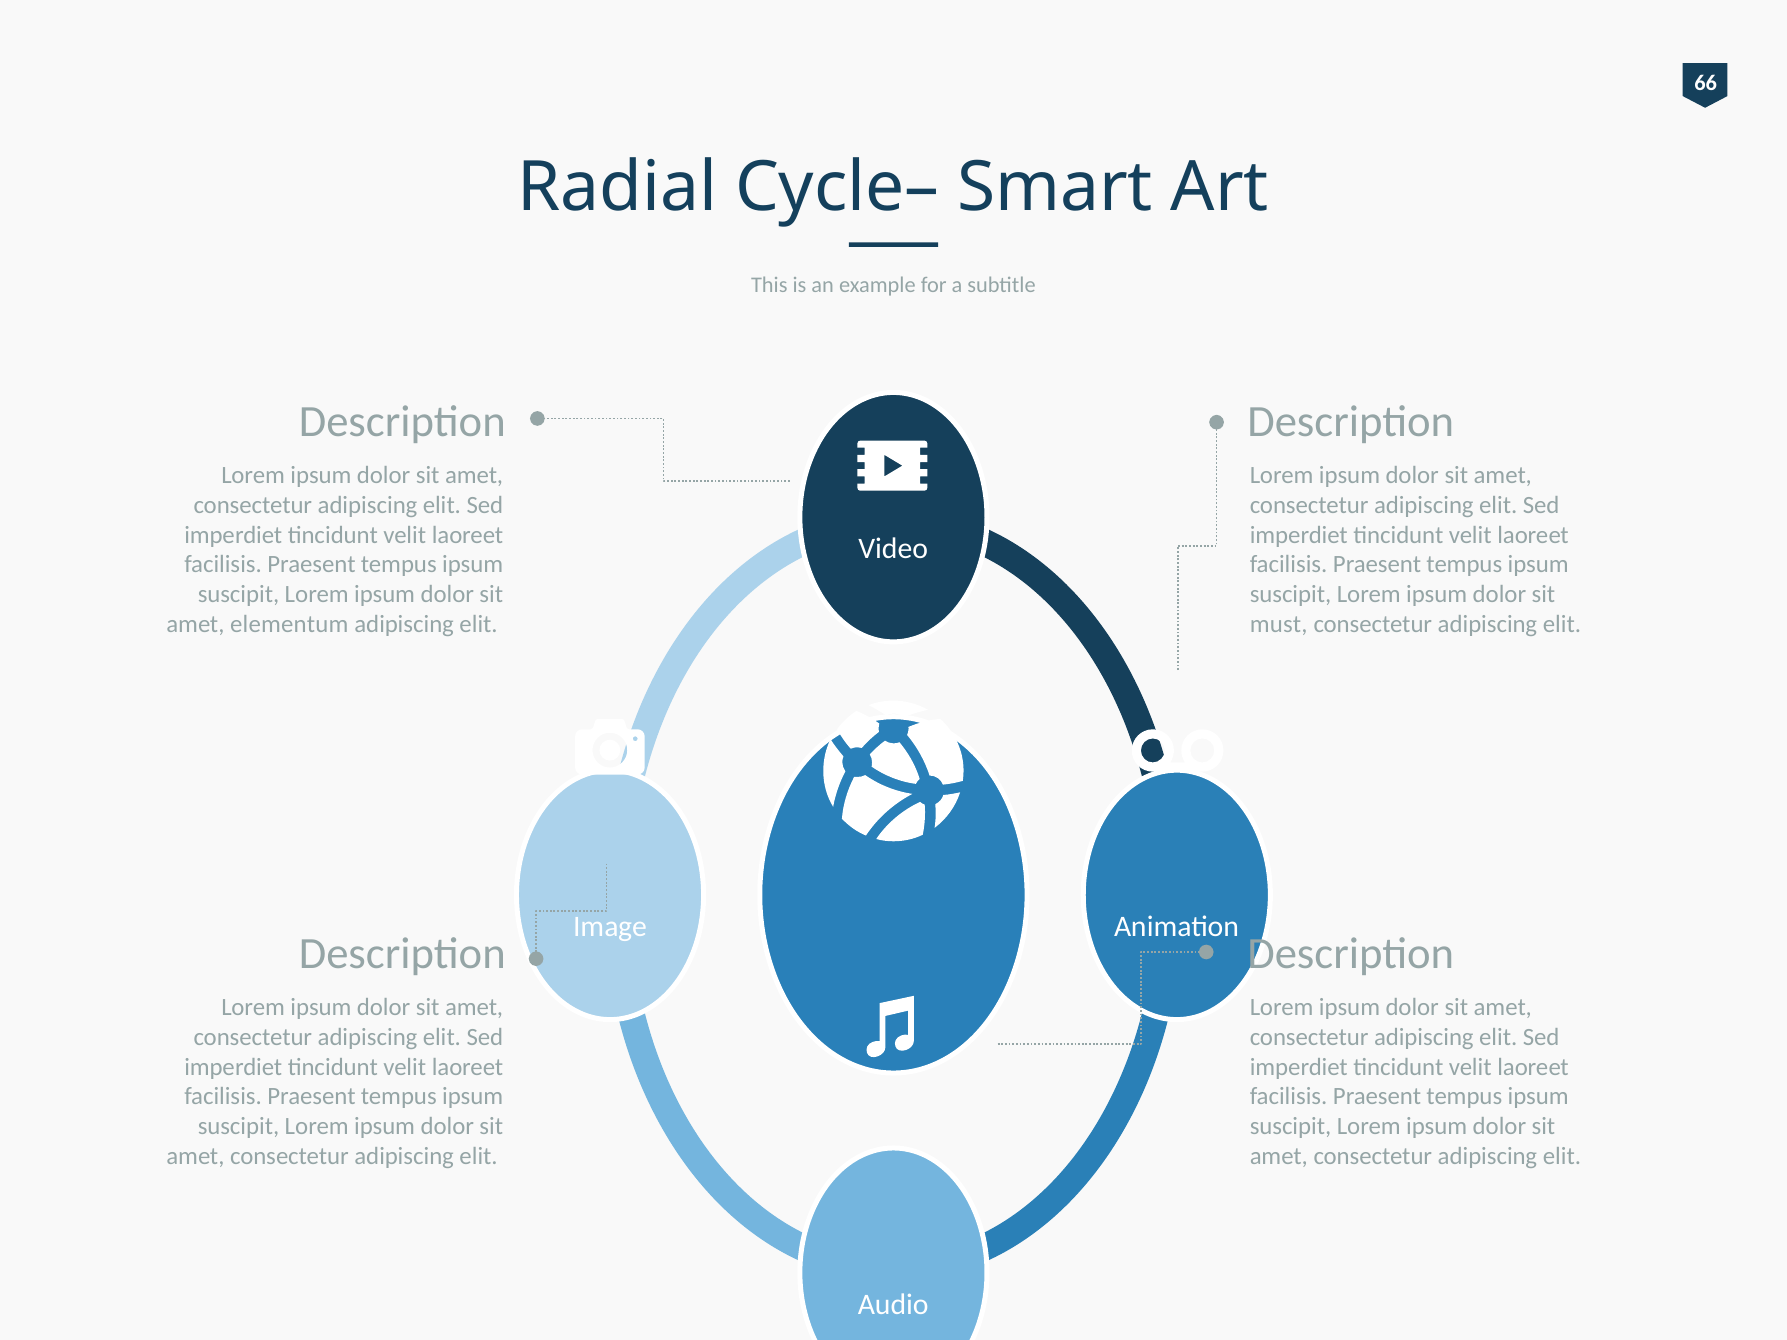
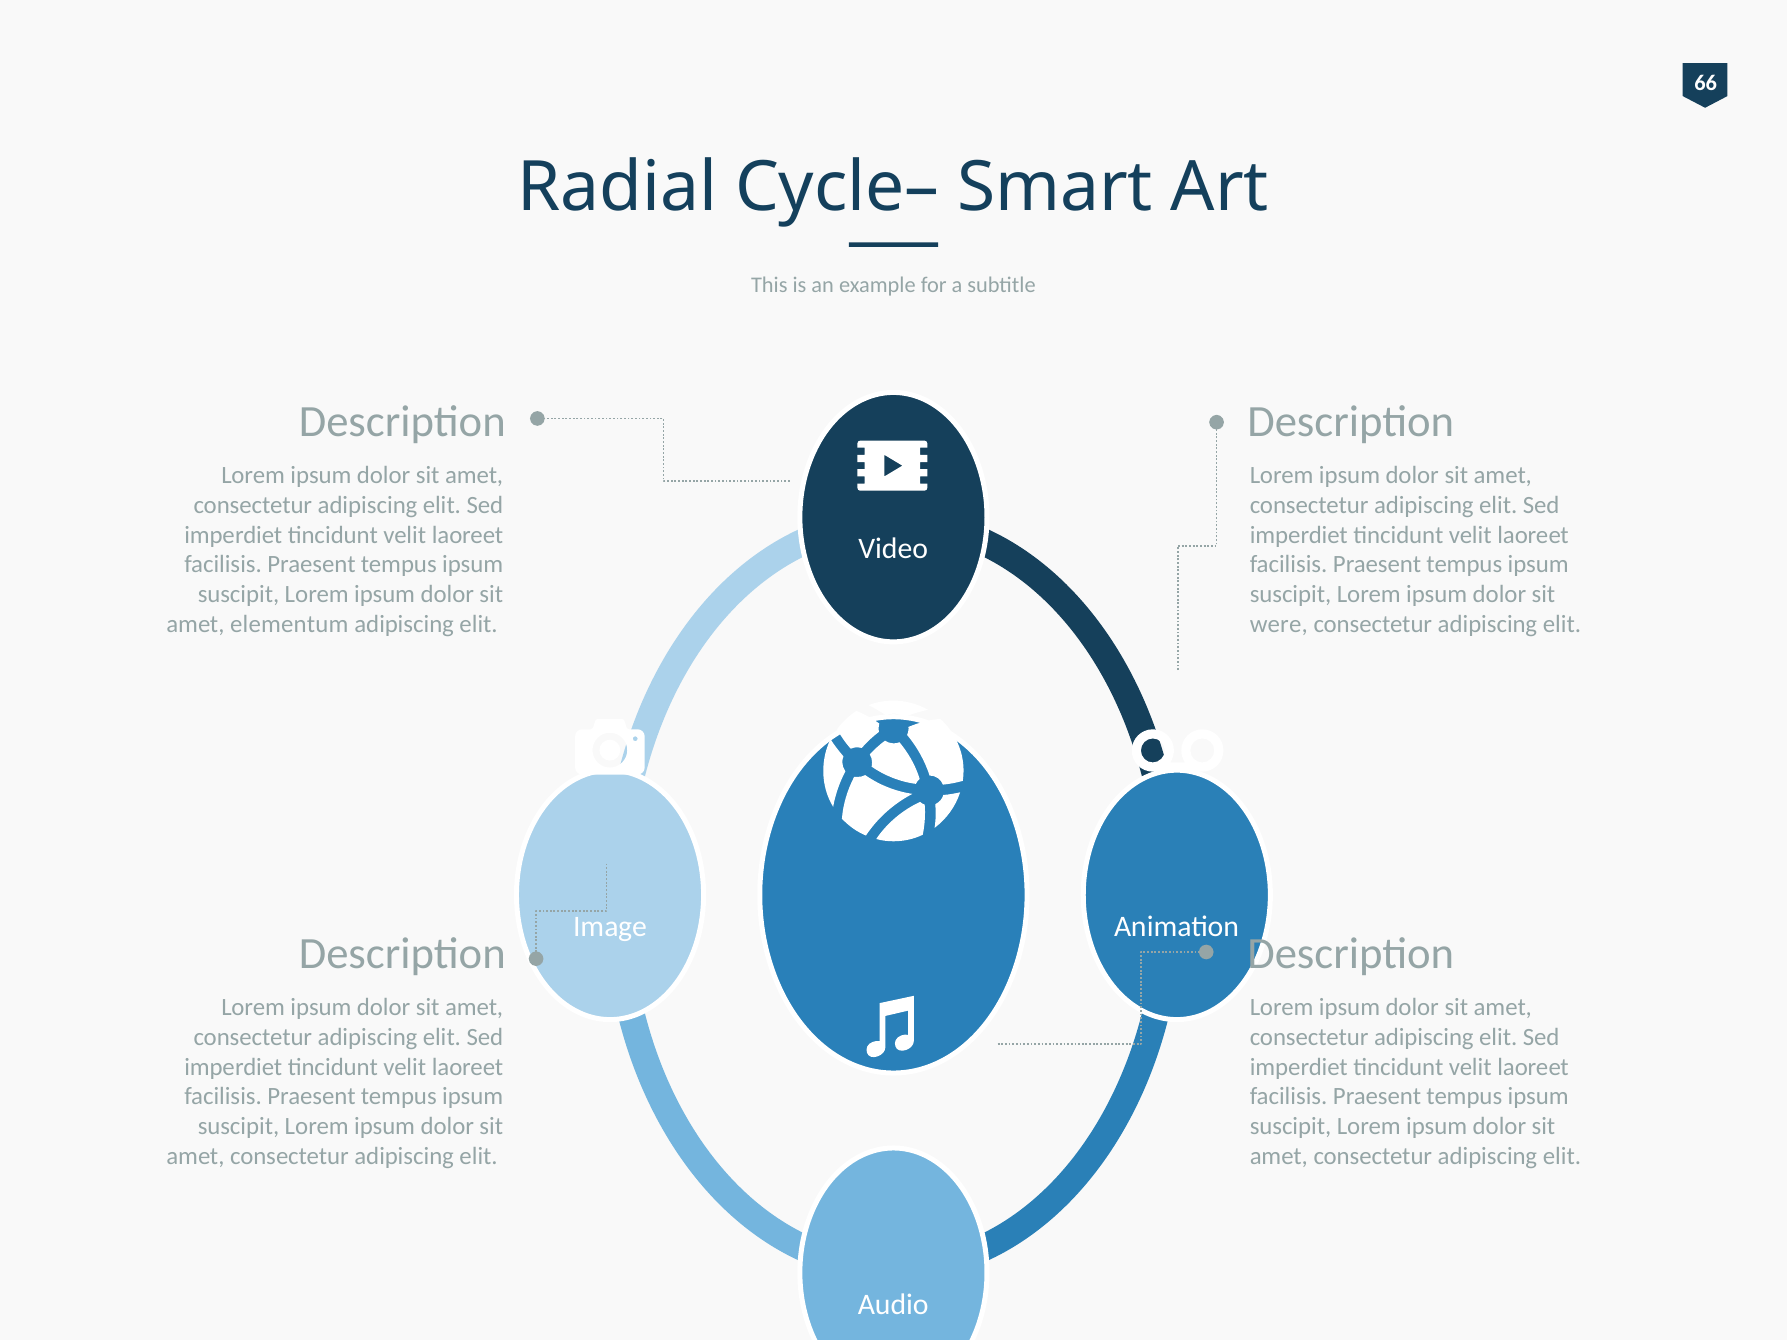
must: must -> were (1279, 625)
